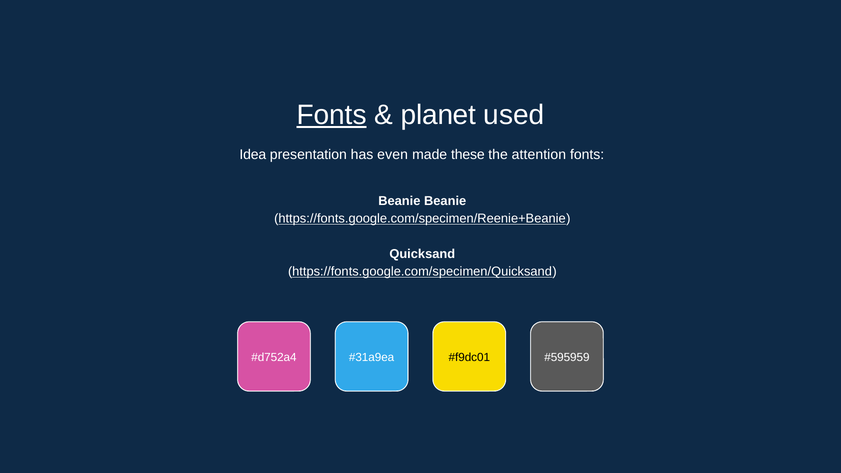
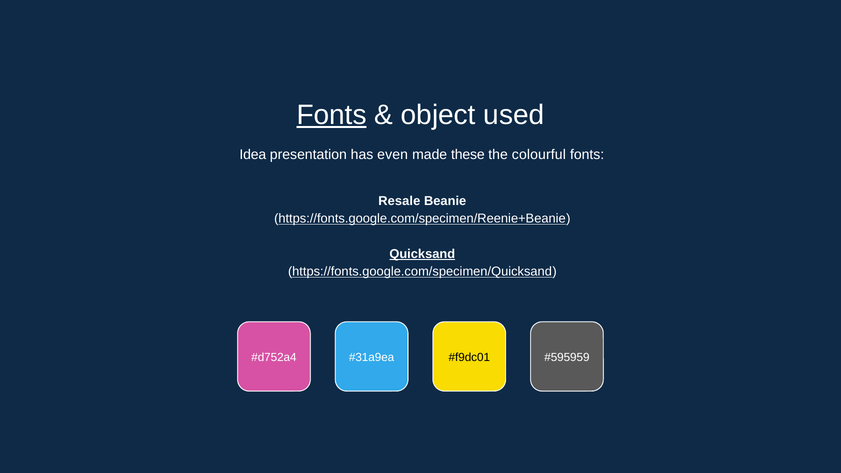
planet: planet -> object (438, 115)
attention: attention -> colourful (539, 154)
Beanie: Beanie -> Resale (399, 201)
Quicksand underline: none -> present (422, 254)
